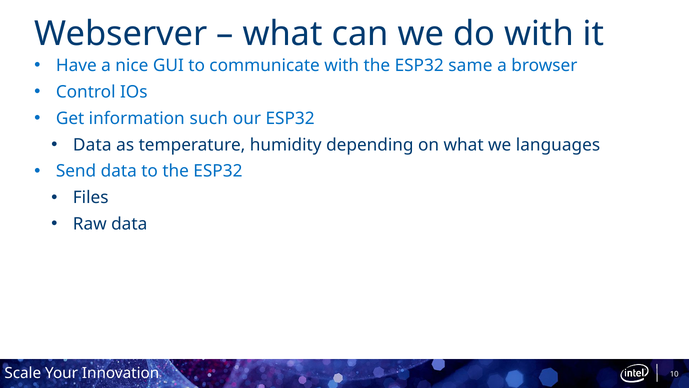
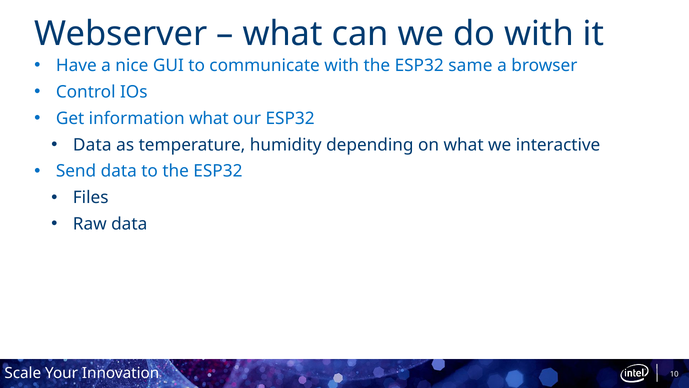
information such: such -> what (209, 118)
languages: languages -> interactive (558, 145)
